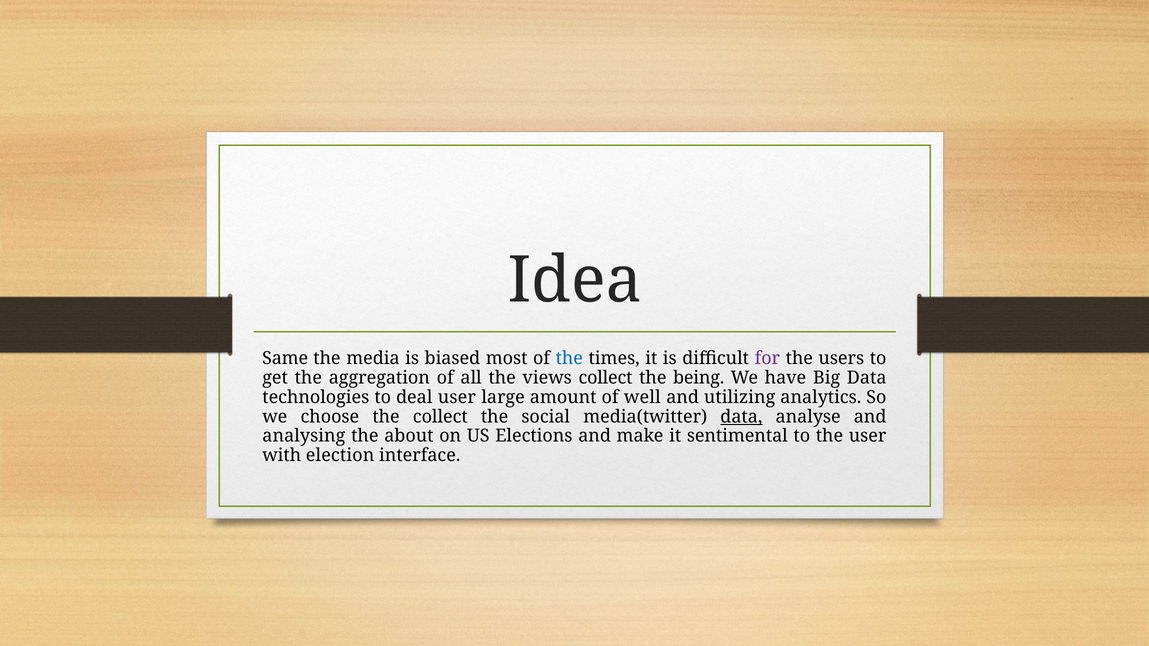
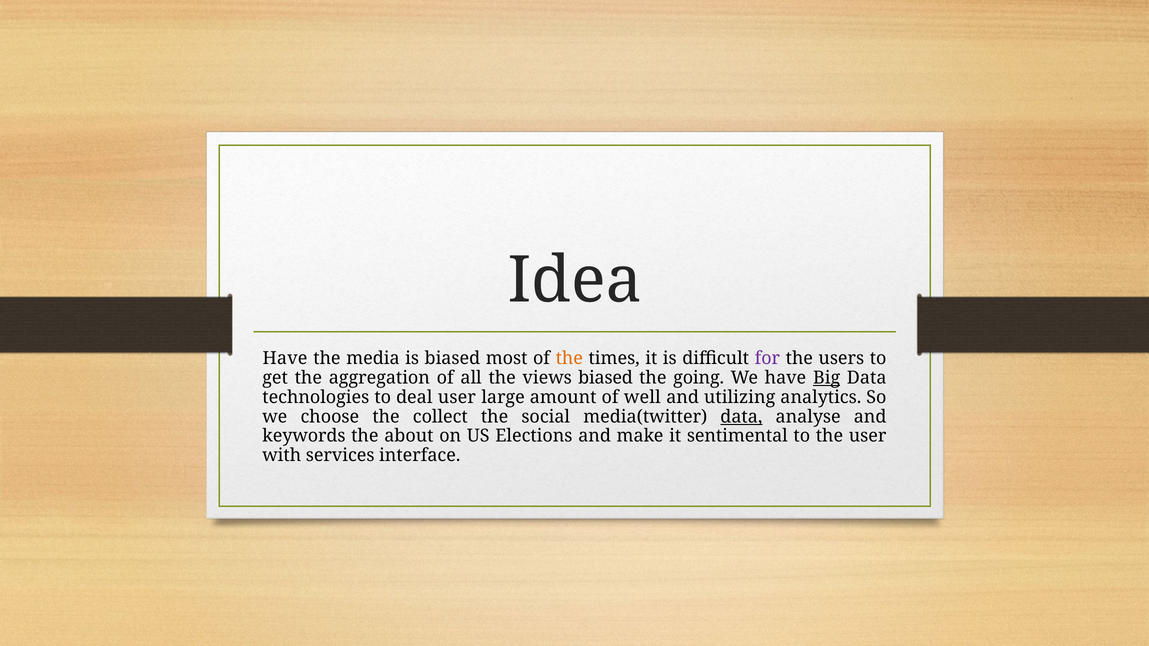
Same: Same -> Have (285, 359)
the colour: blue -> orange (569, 359)
views collect: collect -> biased (606, 378)
being: being -> going (699, 378)
Big underline: none -> present (827, 378)
analysing: analysing -> keywords (304, 436)
election: election -> services (340, 456)
